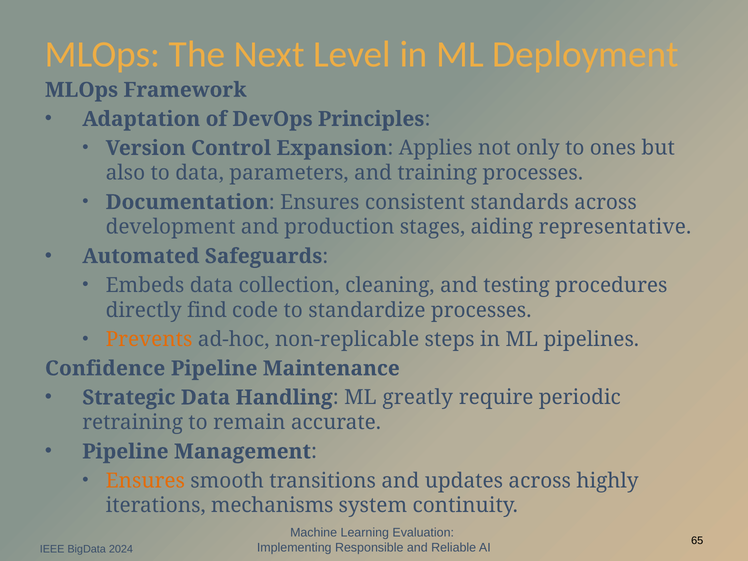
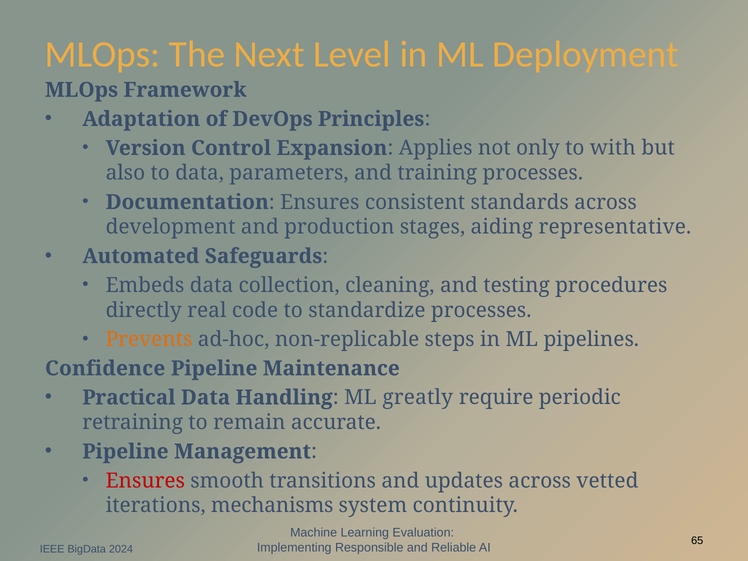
ones: ones -> with (613, 148)
find: find -> real (207, 310)
Strategic: Strategic -> Practical (129, 398)
Ensures colour: orange -> red (145, 481)
highly: highly -> vetted (607, 481)
